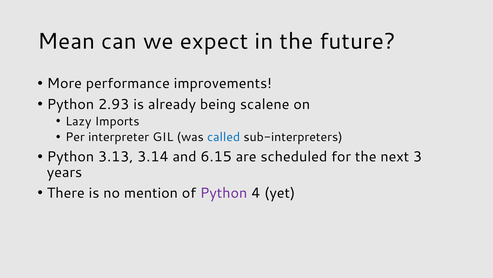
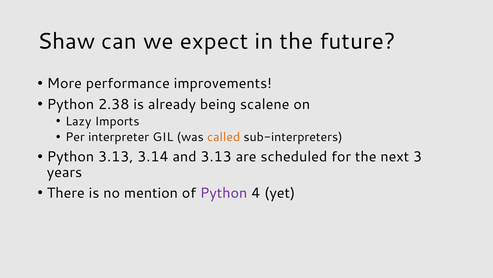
Mean: Mean -> Shaw (66, 41)
2.93: 2.93 -> 2.38 (114, 104)
called colour: blue -> orange (224, 137)
and 6.15: 6.15 -> 3.13 (216, 156)
